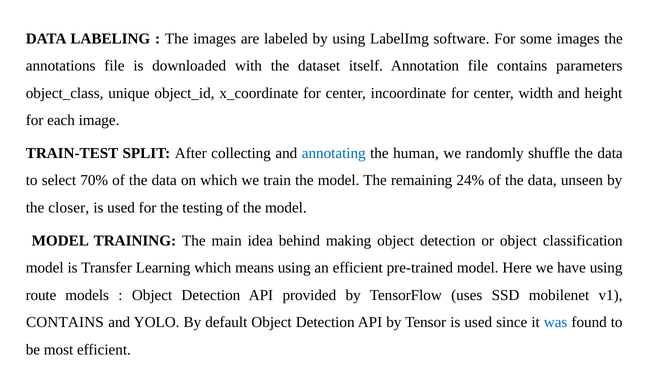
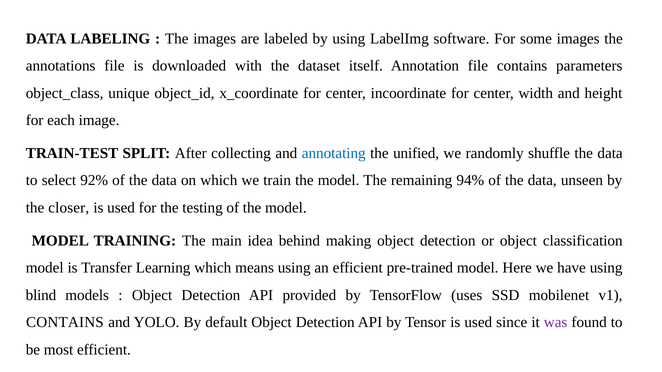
human: human -> unified (416, 153)
70%: 70% -> 92% (94, 181)
24%: 24% -> 94% (470, 181)
route: route -> blind (41, 295)
was colour: blue -> purple (556, 323)
